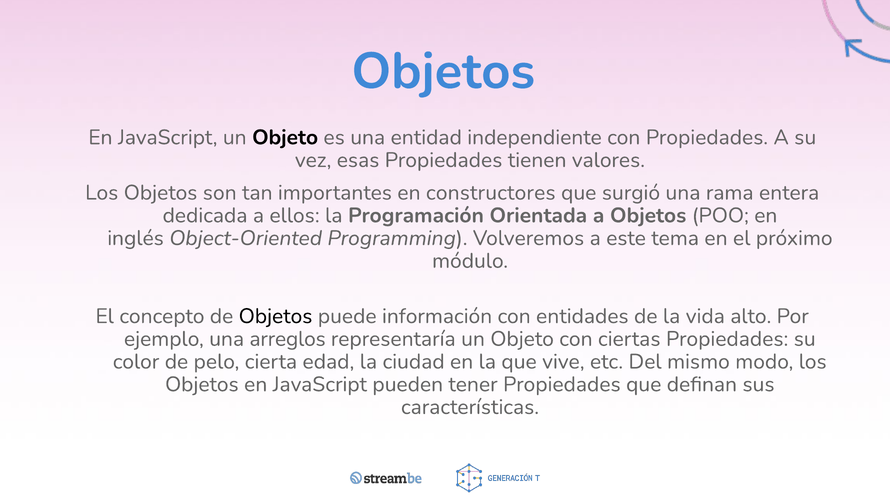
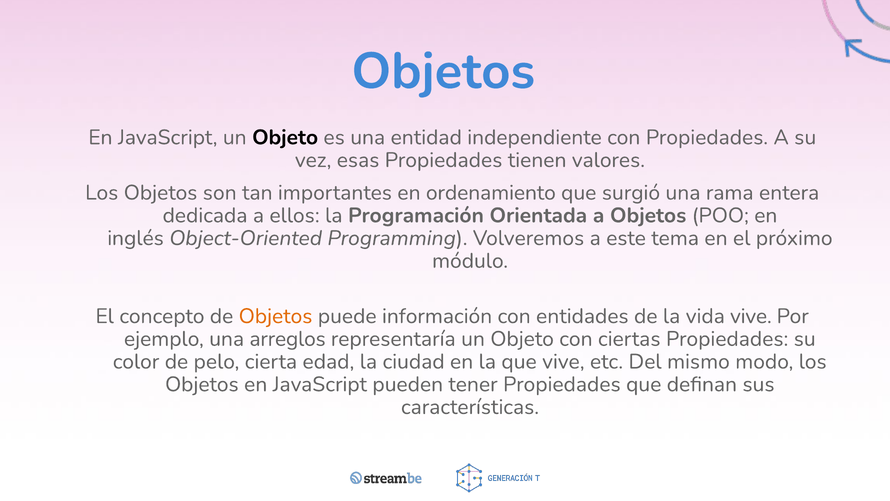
constructores: constructores -> ordenamiento (491, 193)
Objetos colour: black -> orange (276, 316)
vida alto: alto -> vive (751, 316)
